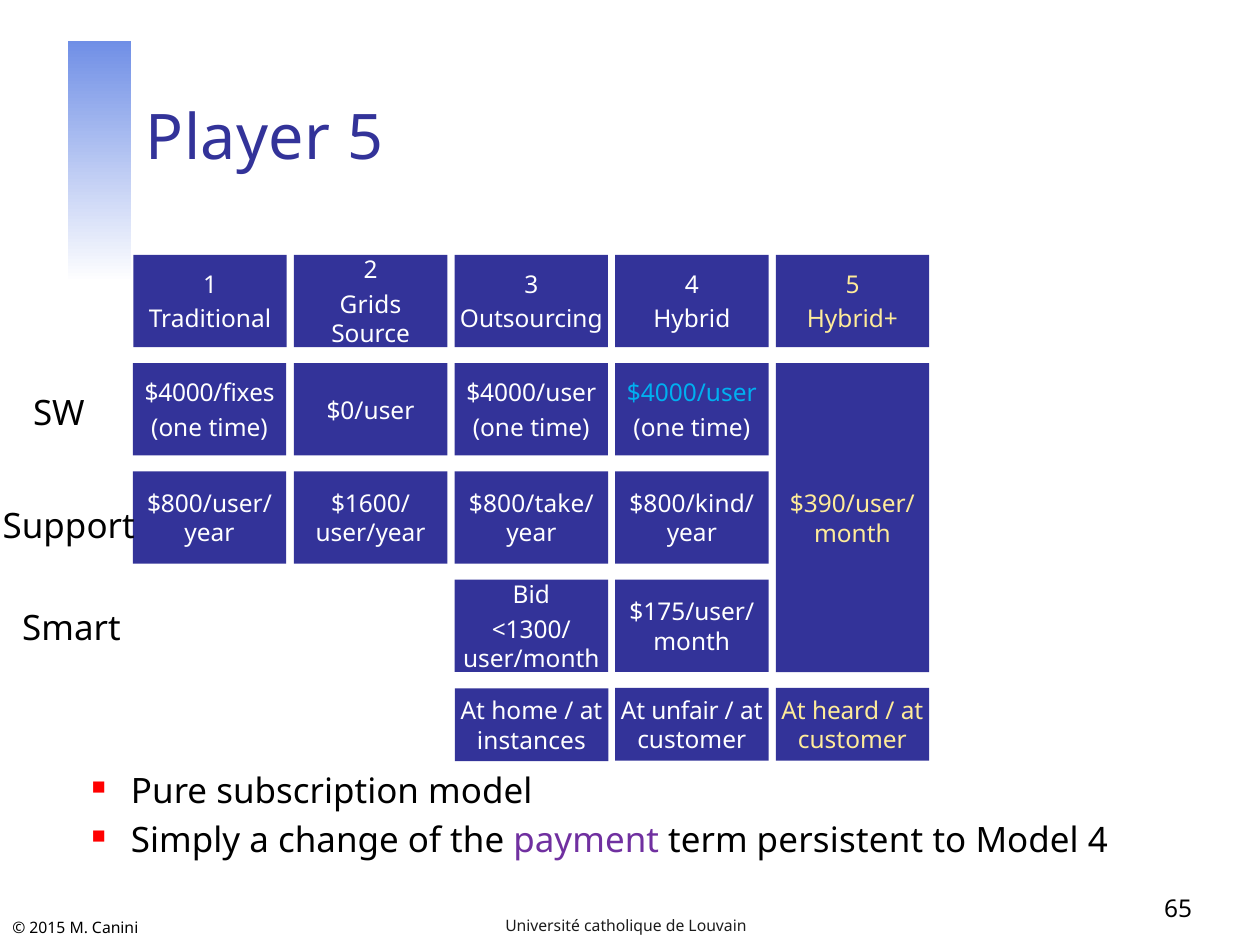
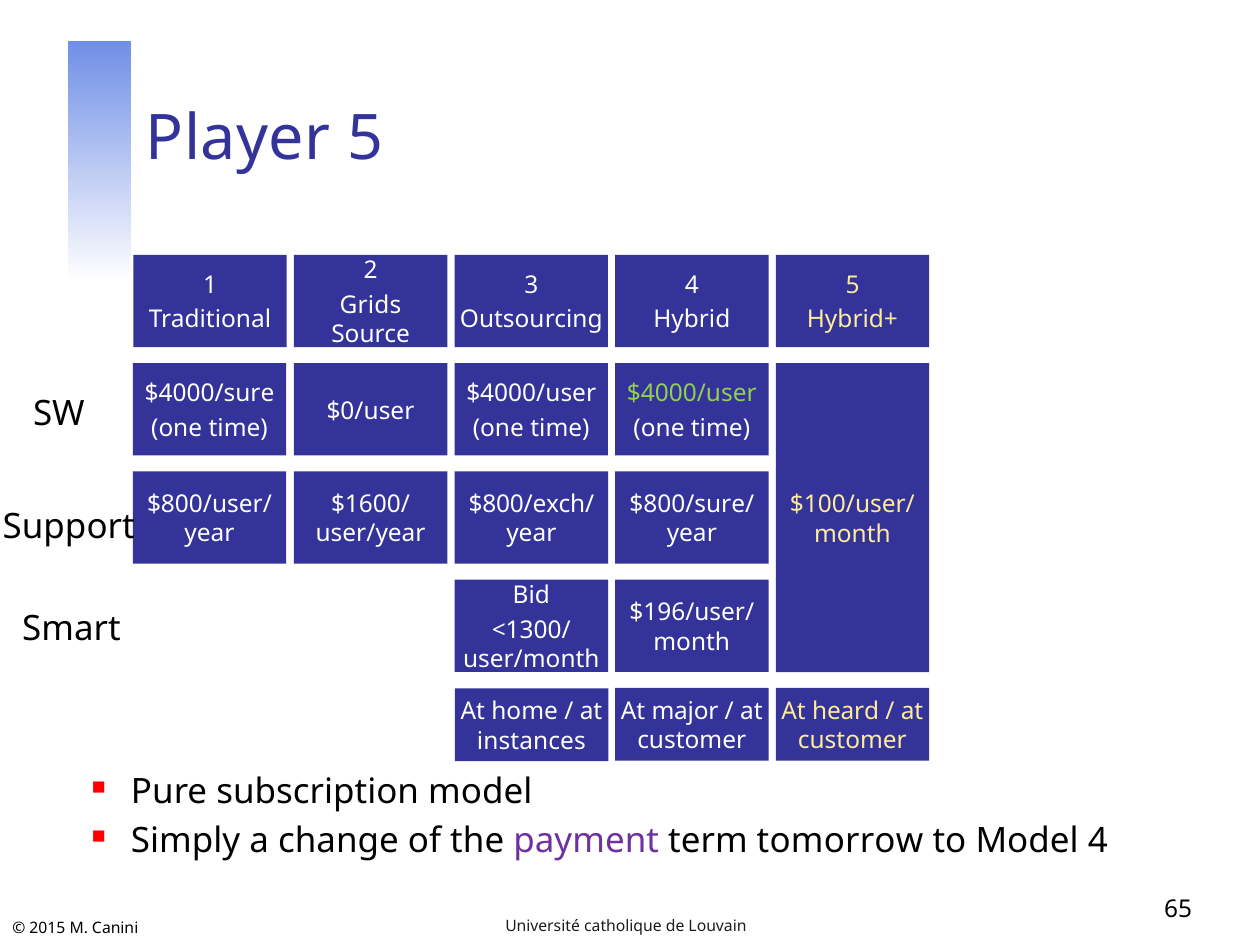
$4000/fixes: $4000/fixes -> $4000/sure (209, 394)
$4000/user colour: light blue -> light green (692, 394)
$800/take/: $800/take/ -> $800/exch/ (531, 504)
$800/kind/: $800/kind/ -> $800/sure/ (692, 504)
$390/user/: $390/user/ -> $100/user/ (852, 505)
$175/user/: $175/user/ -> $196/user/ (692, 613)
unfair: unfair -> major (685, 711)
persistent: persistent -> tomorrow (840, 841)
